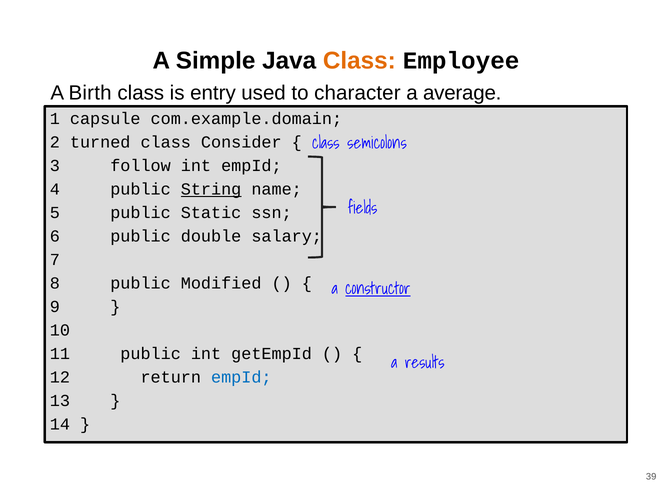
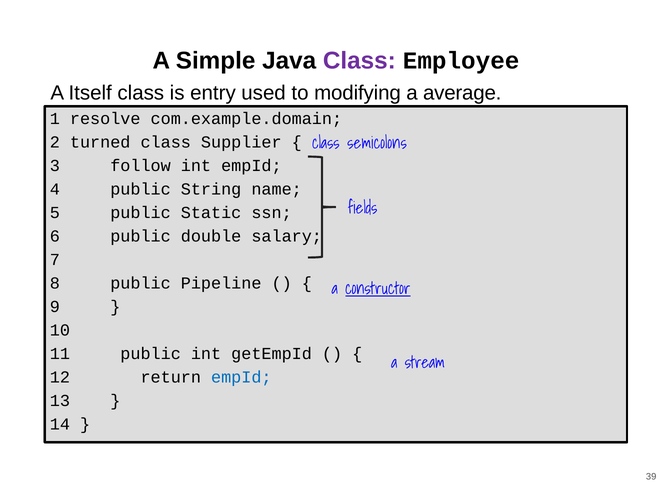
Class colour: orange -> purple (359, 61)
Birth: Birth -> Itself (90, 93)
character: character -> modifying (357, 93)
capsule: capsule -> resolve (105, 119)
Consider: Consider -> Supplier (241, 142)
String underline: present -> none (211, 189)
Modified: Modified -> Pipeline (221, 283)
results: results -> stream (425, 363)
